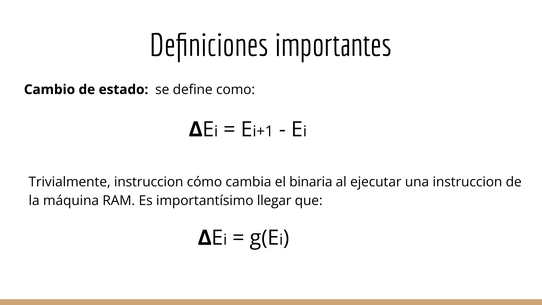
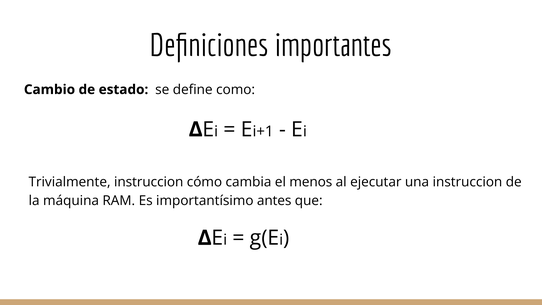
binaria: binaria -> menos (311, 182)
llegar: llegar -> antes (274, 201)
